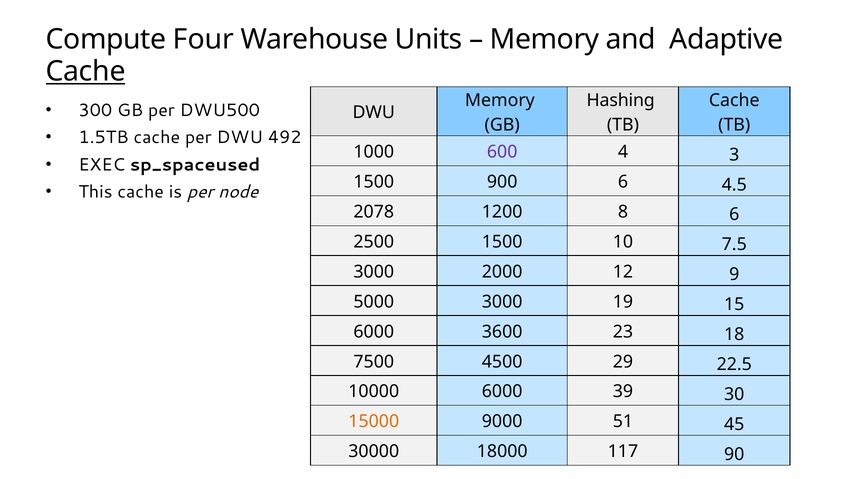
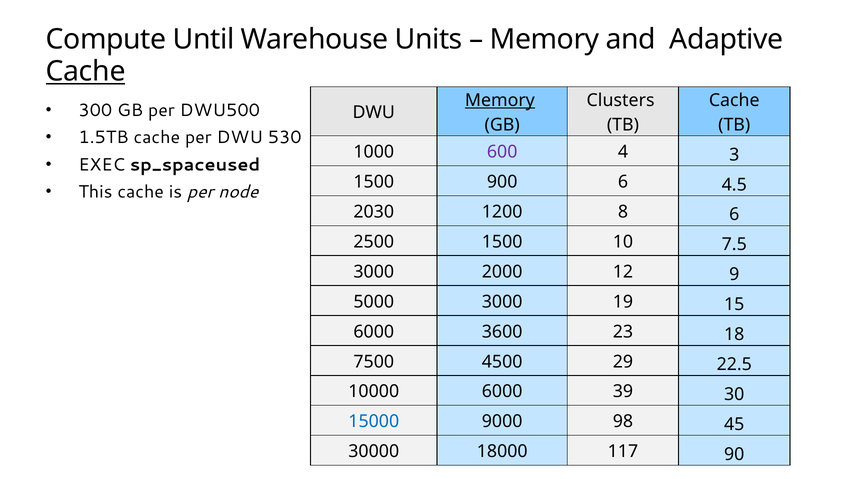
Four: Four -> Until (204, 39)
Memory underline: none -> present (500, 100)
Hashing: Hashing -> Clusters (621, 100)
492: 492 -> 530 (285, 138)
2078: 2078 -> 2030 (374, 212)
15000 colour: orange -> blue (374, 422)
51: 51 -> 98 (623, 422)
